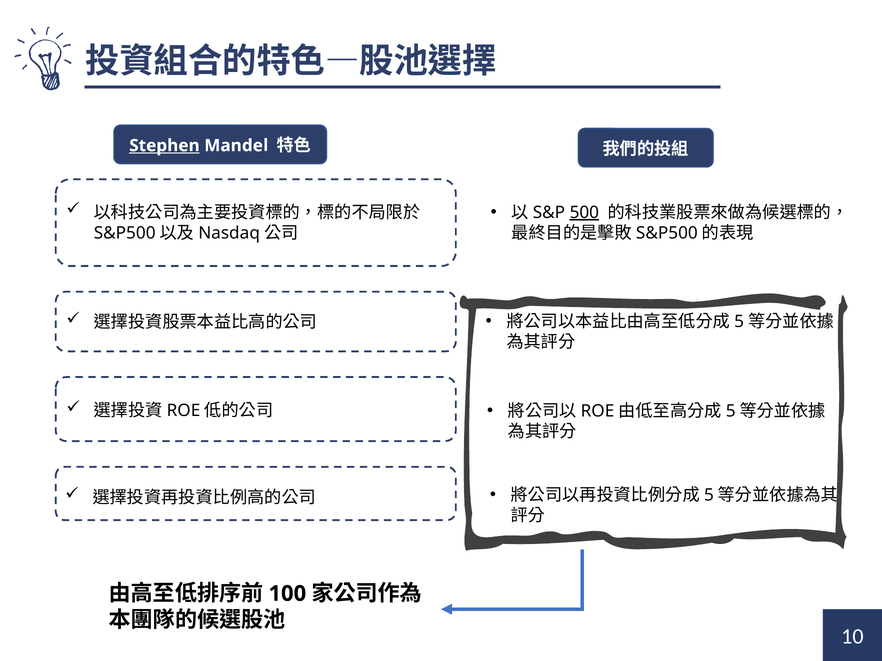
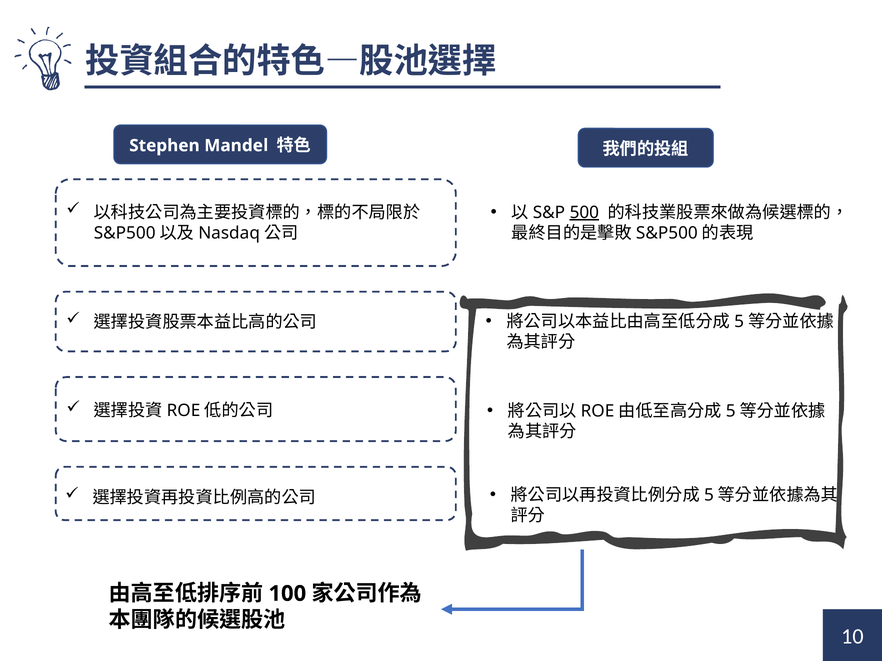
Stephen underline: present -> none (164, 146)
